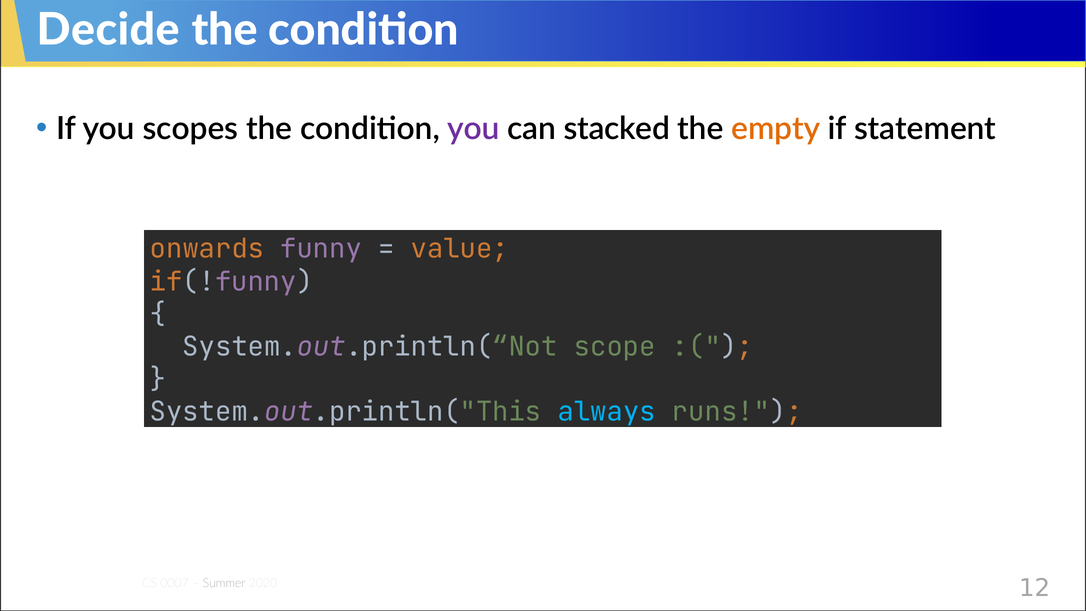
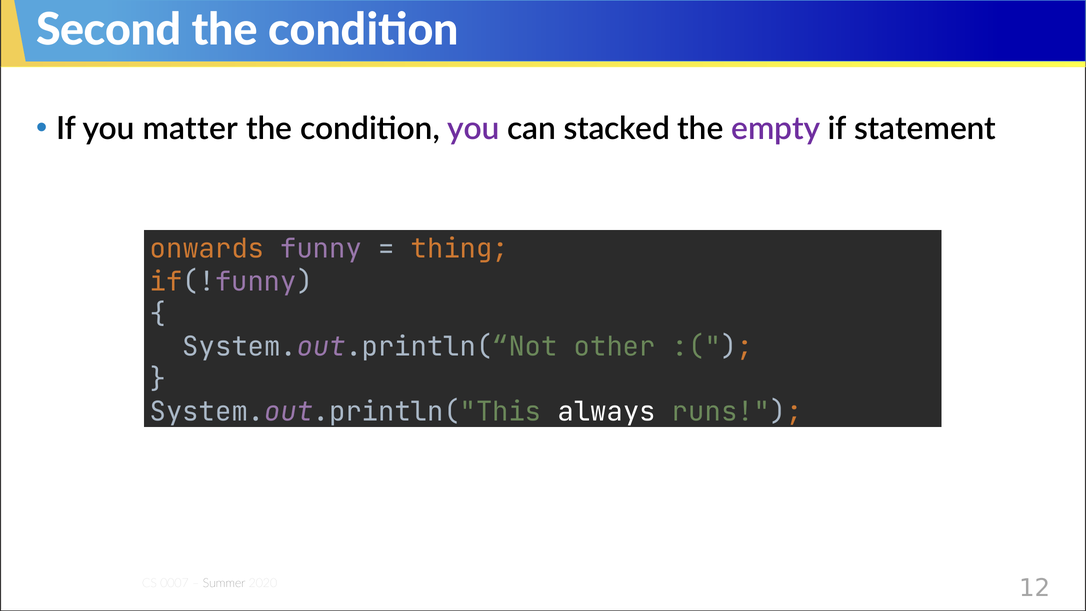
Decide: Decide -> Second (109, 30)
scopes: scopes -> matter (190, 129)
empty colour: orange -> purple (776, 129)
value: value -> thing (460, 249)
scope: scope -> other (615, 347)
always colour: light blue -> white (607, 412)
